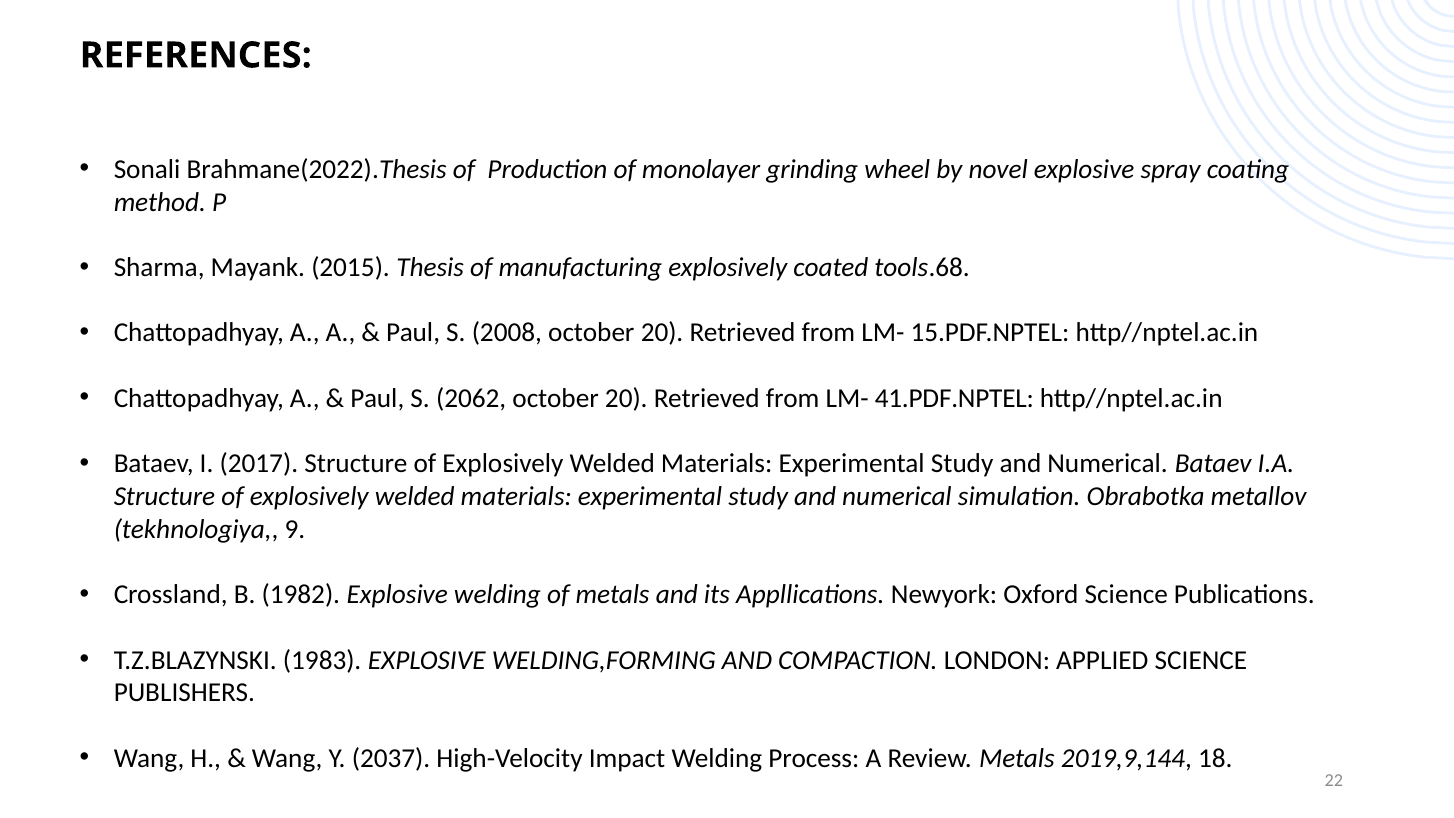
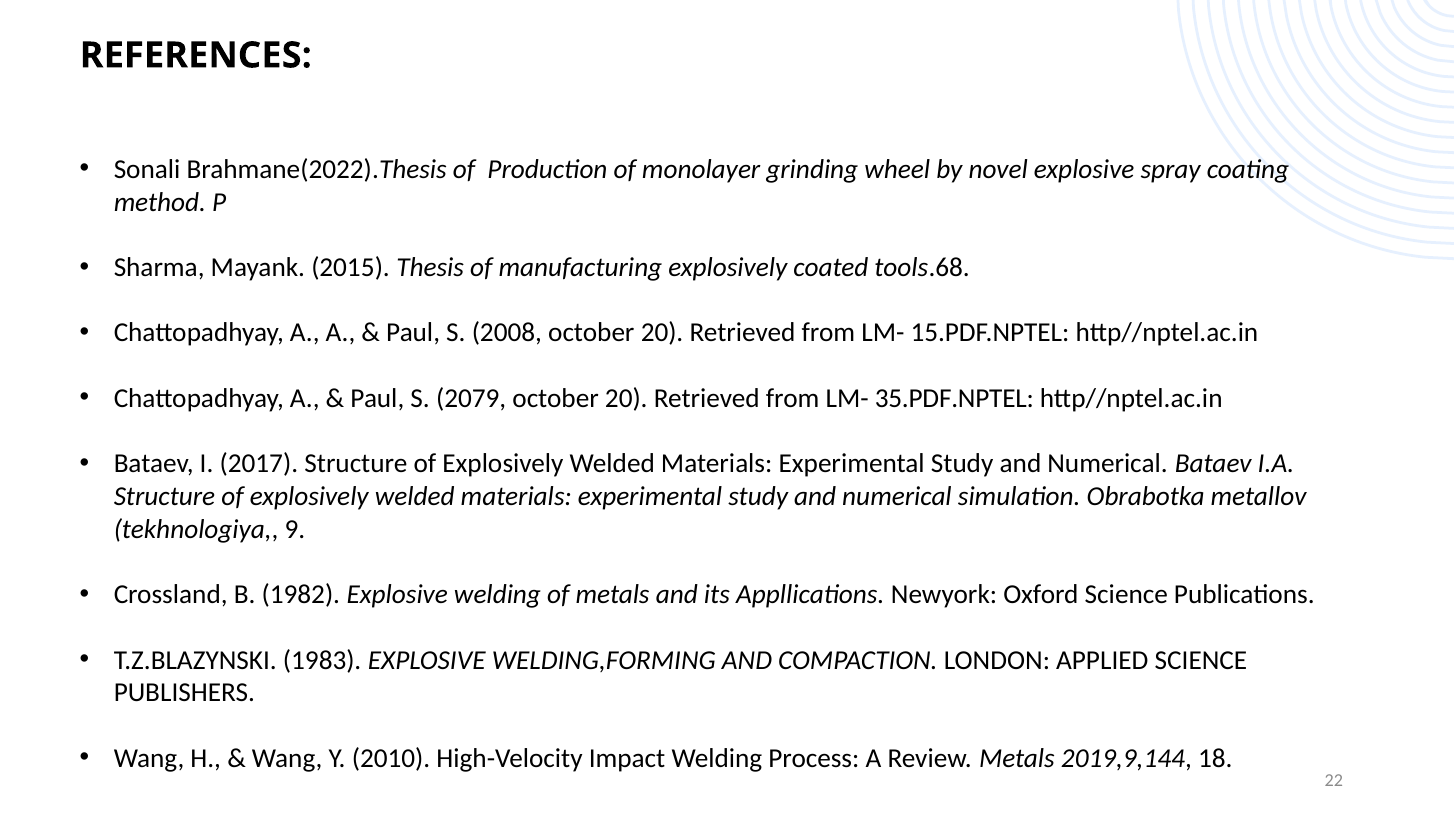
2062: 2062 -> 2079 (471, 398)
41.PDF.NPTEL: 41.PDF.NPTEL -> 35.PDF.NPTEL (954, 398)
2037: 2037 -> 2010 (391, 758)
